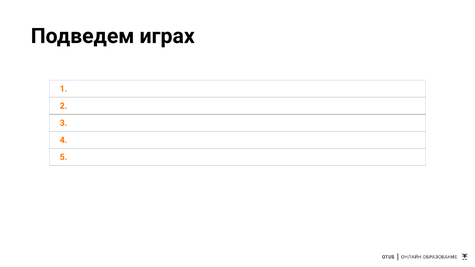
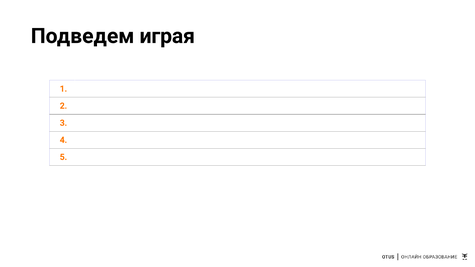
играх: играх -> играя (167, 36)
